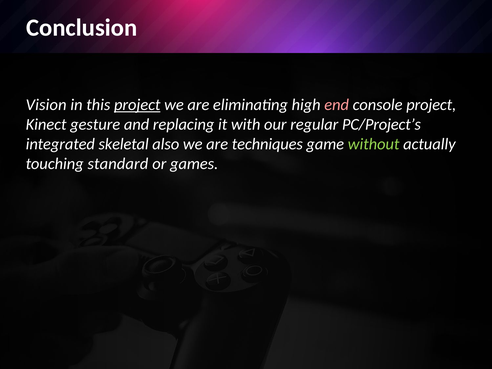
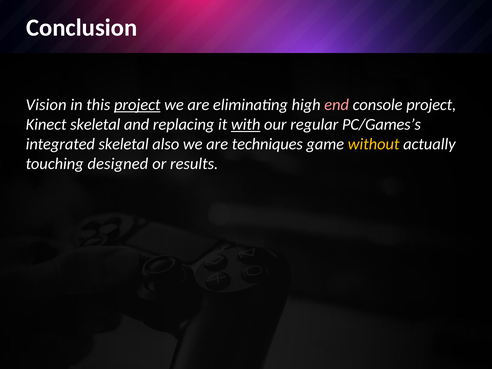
Kinect gesture: gesture -> skeletal (95, 124)
with underline: none -> present (246, 124)
PC/Project’s: PC/Project’s -> PC/Games’s (381, 124)
without colour: light green -> yellow (374, 144)
standard: standard -> designed (118, 164)
games: games -> results (194, 164)
